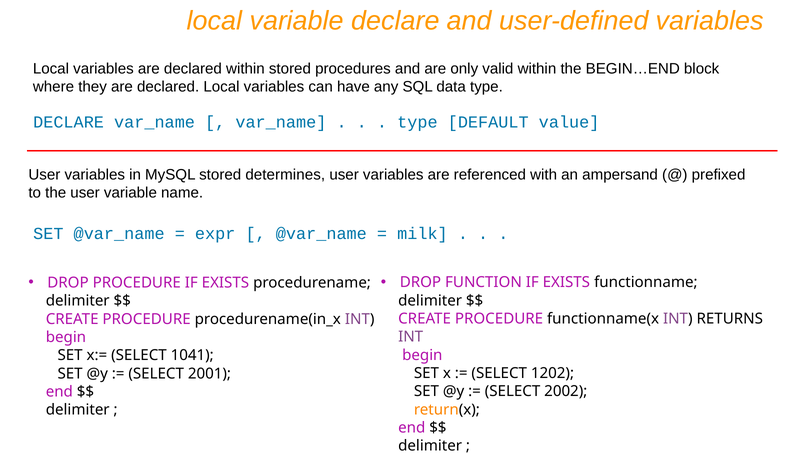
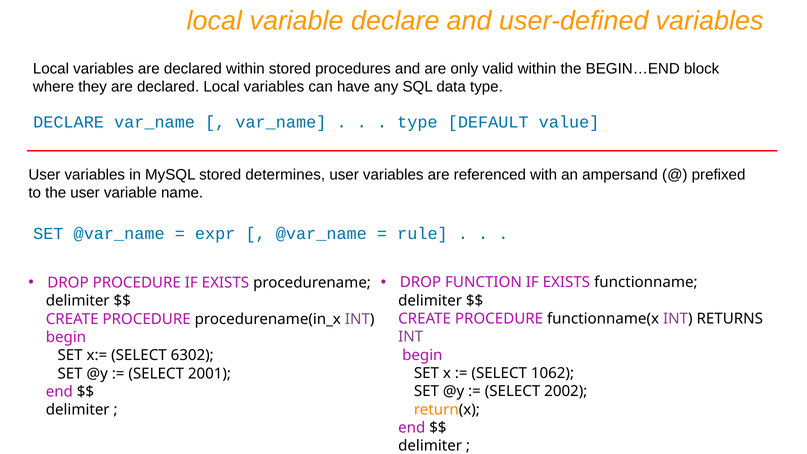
milk: milk -> rule (422, 234)
1041: 1041 -> 6302 (192, 355)
1202: 1202 -> 1062 (553, 373)
